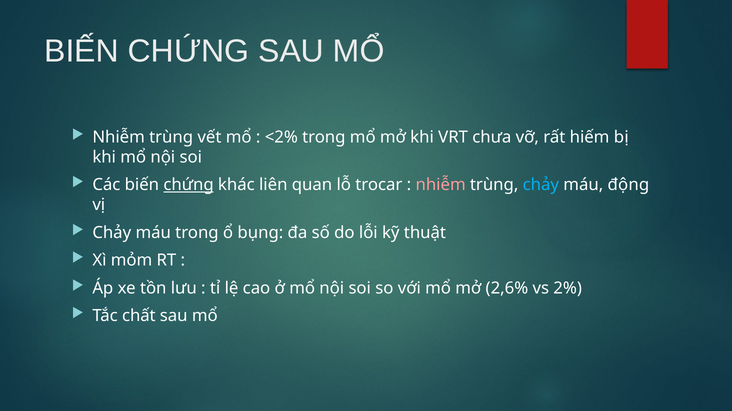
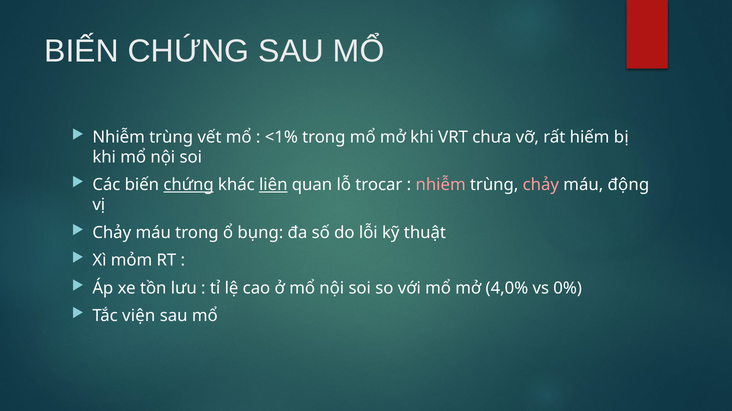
<2%: <2% -> <1% (281, 137)
liên underline: none -> present (273, 185)
chảy colour: light blue -> pink (541, 185)
2,6%: 2,6% -> 4,0% (507, 289)
2%: 2% -> 0% (568, 289)
chất: chất -> viện (139, 316)
